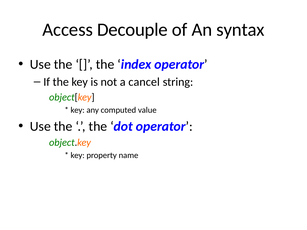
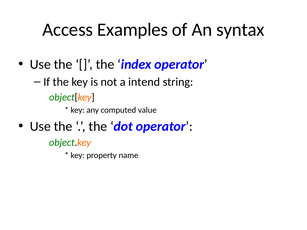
Decouple: Decouple -> Examples (132, 30)
cancel: cancel -> intend (144, 82)
